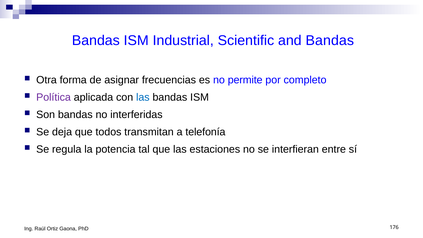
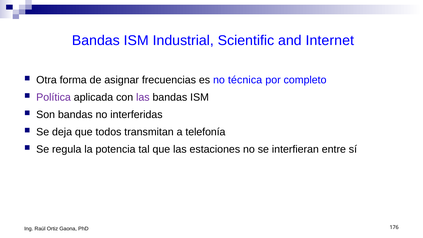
and Bandas: Bandas -> Internet (330, 41)
permite: permite -> técnica (245, 80)
las colour: blue -> purple (143, 97)
